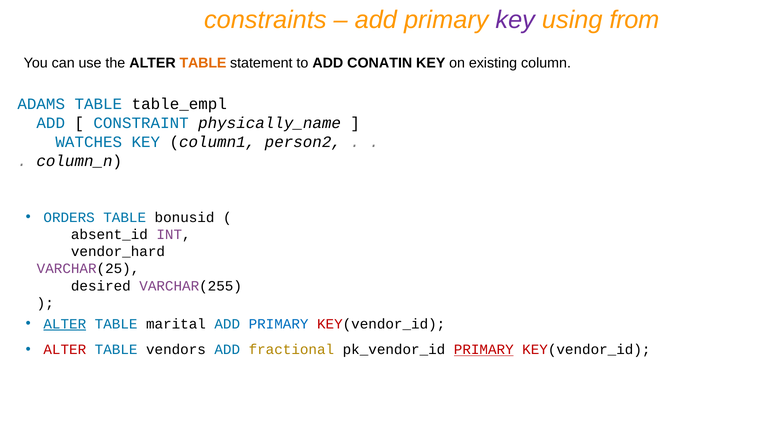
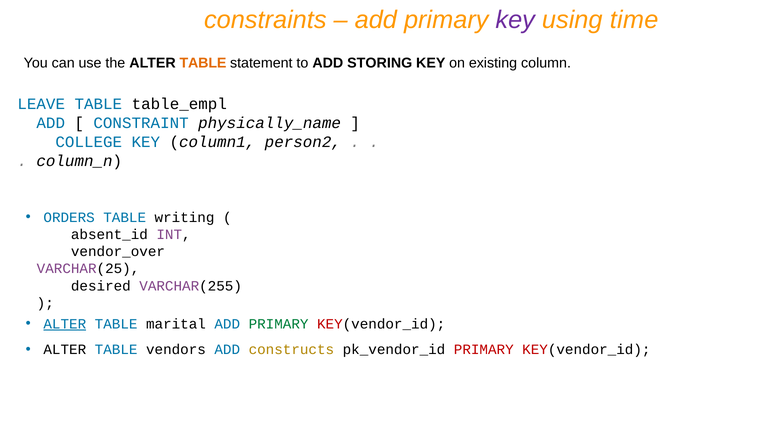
from: from -> time (634, 20)
CONATIN: CONATIN -> STORING (380, 63)
ADAMS: ADAMS -> LEAVE (41, 104)
WATCHES: WATCHES -> COLLEGE (89, 142)
bonusid: bonusid -> writing (185, 218)
vendor_hard: vendor_hard -> vendor_over (118, 252)
PRIMARY colour: blue -> green (279, 324)
ALTER colour: red -> black (65, 350)
fractional: fractional -> constructs (291, 350)
PRIMARY underline: present -> none (484, 350)
